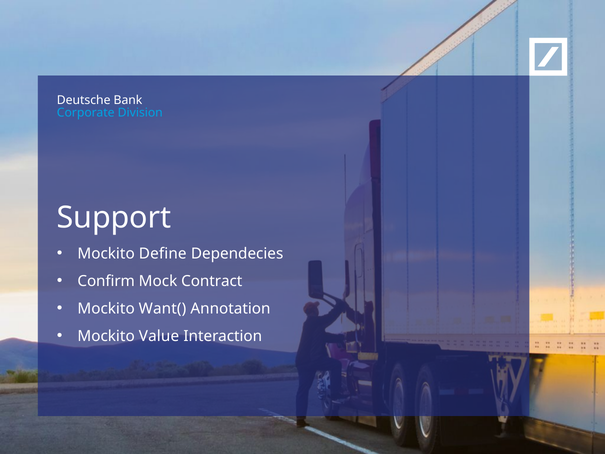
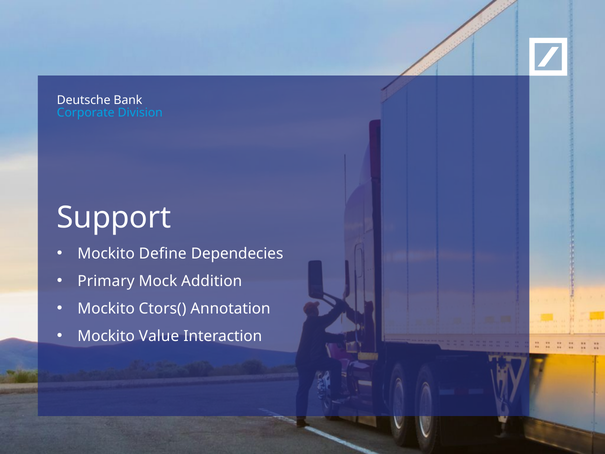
Confirm: Confirm -> Primary (106, 281)
Contract: Contract -> Addition (212, 281)
Want(: Want( -> Ctors( (163, 308)
